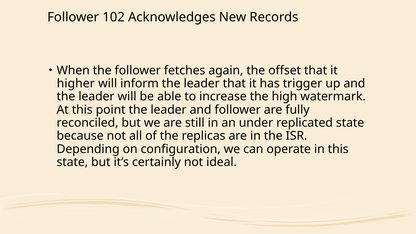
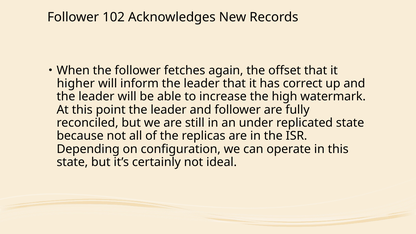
trigger: trigger -> correct (303, 84)
